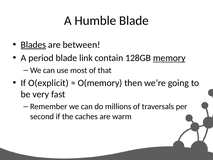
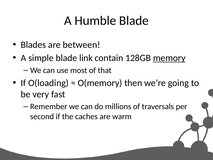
Blades underline: present -> none (33, 45)
period: period -> simple (41, 58)
O(explicit: O(explicit -> O(loading (48, 83)
